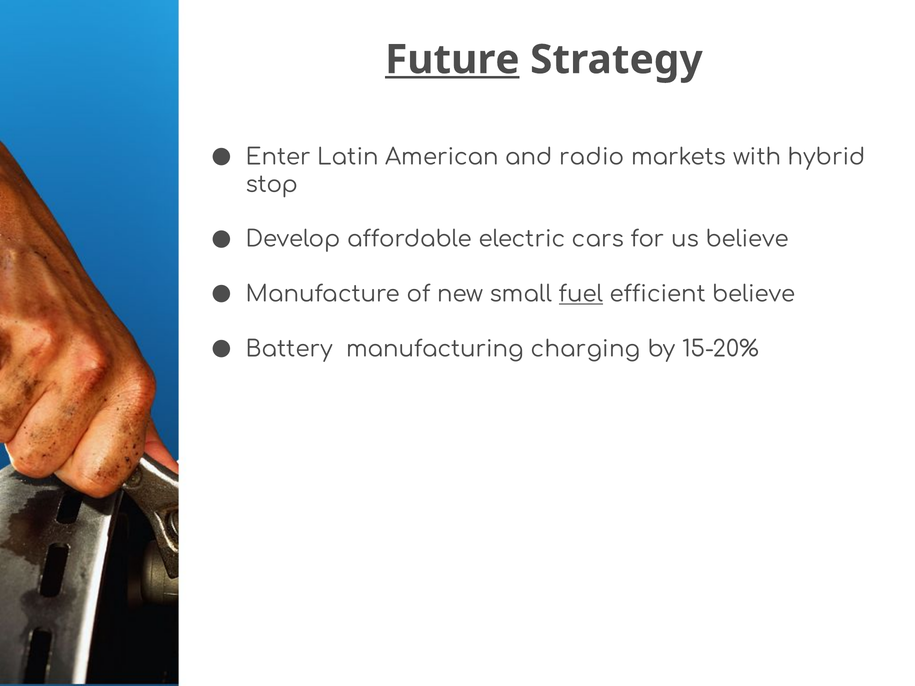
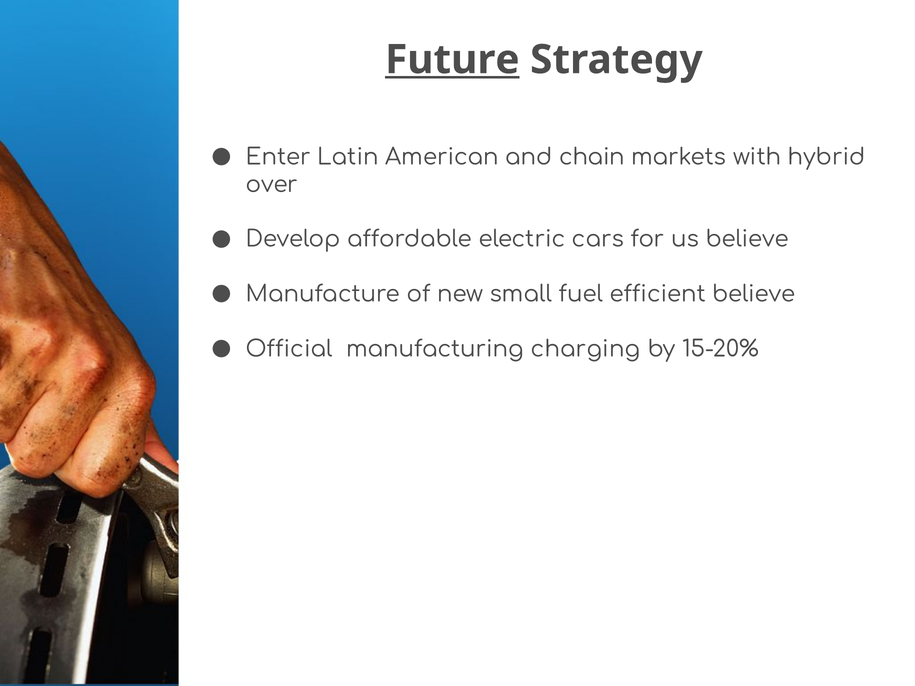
radio: radio -> chain (592, 157)
stop: stop -> over (272, 185)
fuel underline: present -> none (581, 294)
Battery: Battery -> Official (289, 349)
